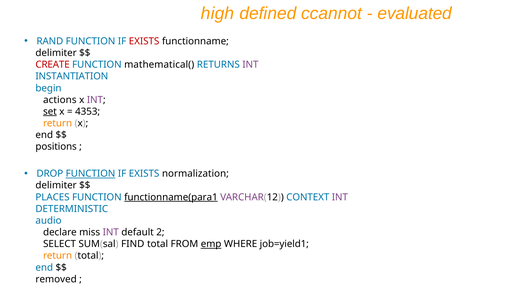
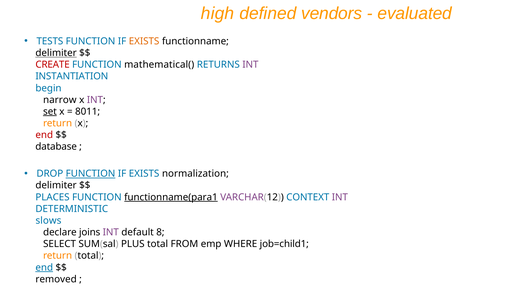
ccannot: ccannot -> vendors (332, 14)
RAND: RAND -> TESTS (50, 41)
EXISTS colour: red -> orange (144, 41)
delimiter underline: none -> present (56, 53)
actions: actions -> narrow (60, 100)
4353: 4353 -> 8011 (88, 112)
end colour: black -> red (44, 135)
positions: positions -> database (56, 147)
audio: audio -> slows (48, 221)
miss: miss -> joins (90, 232)
2: 2 -> 8 (160, 232)
FIND: FIND -> PLUS (133, 244)
emp underline: present -> none (211, 244)
job=yield1: job=yield1 -> job=child1 (284, 244)
end underline: none -> present (44, 268)
